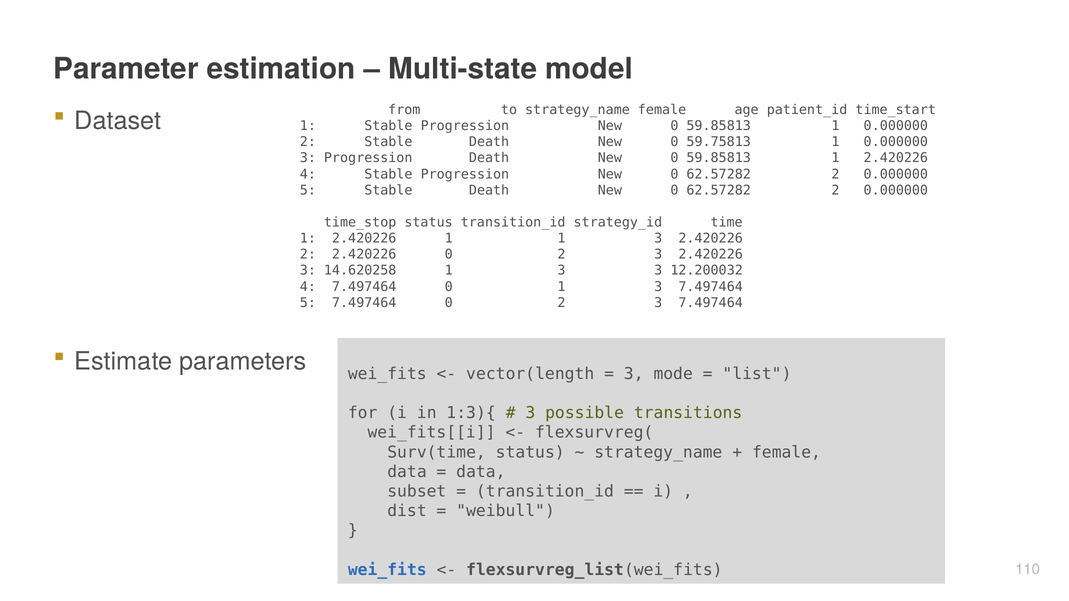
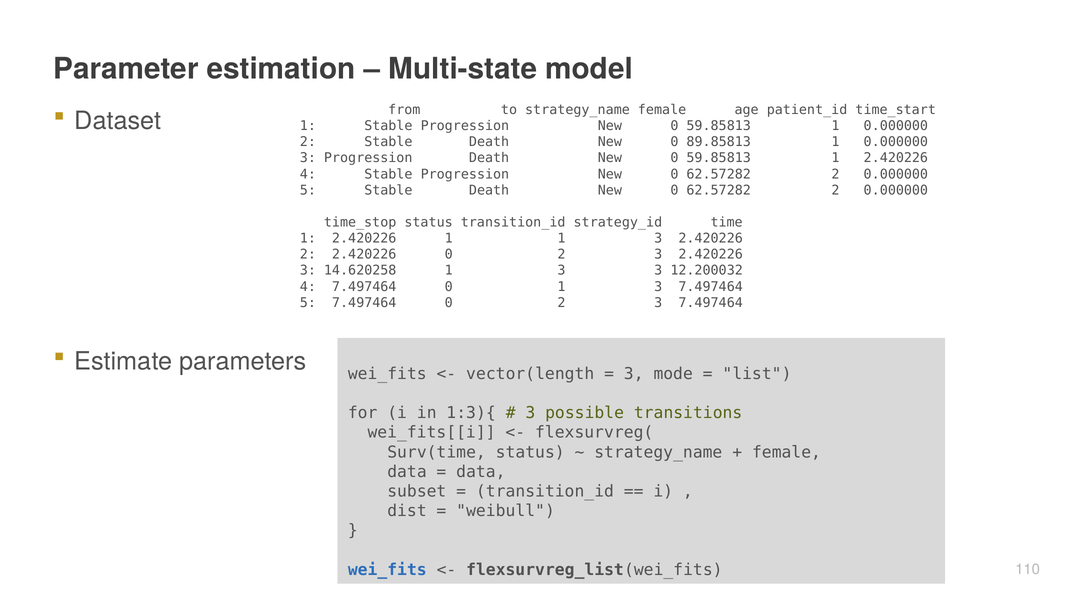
59.75813: 59.75813 -> 89.85813 (719, 142)
